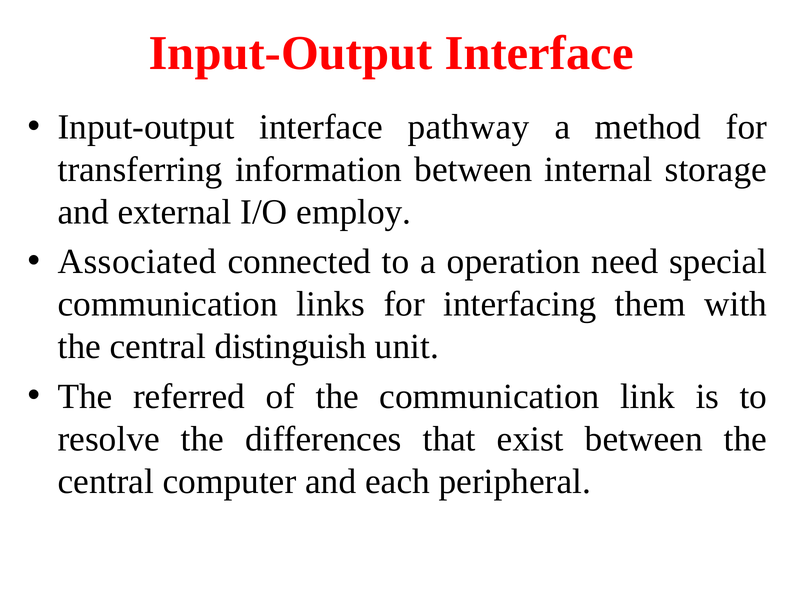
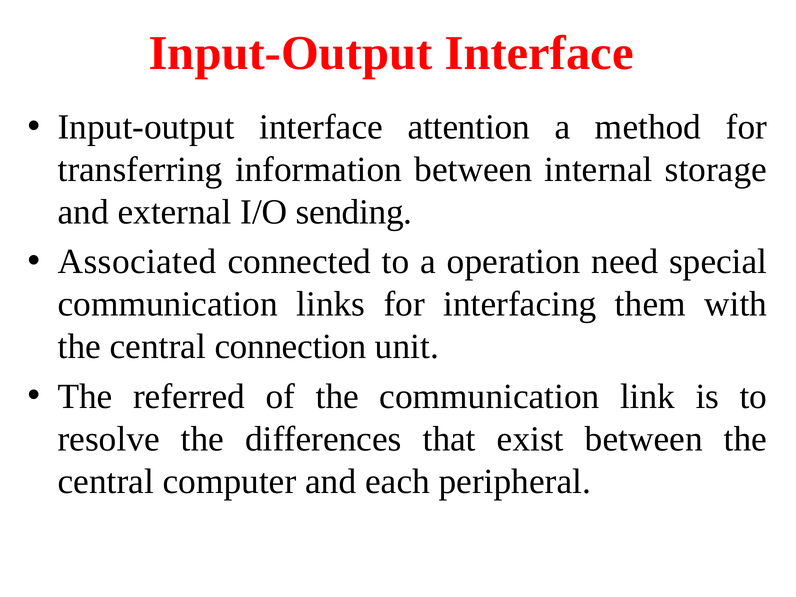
pathway: pathway -> attention (469, 127)
employ: employ -> sending (354, 212)
distinguish: distinguish -> connection (291, 347)
